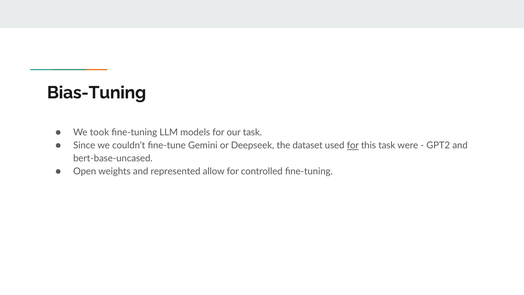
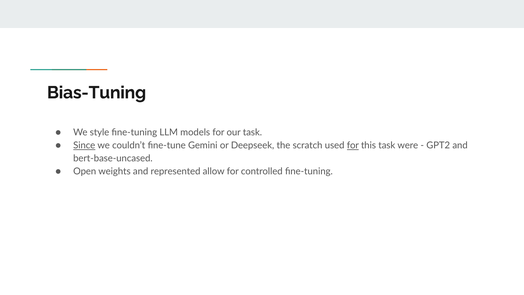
took: took -> style (100, 132)
Since underline: none -> present (84, 145)
dataset: dataset -> scratch (308, 145)
